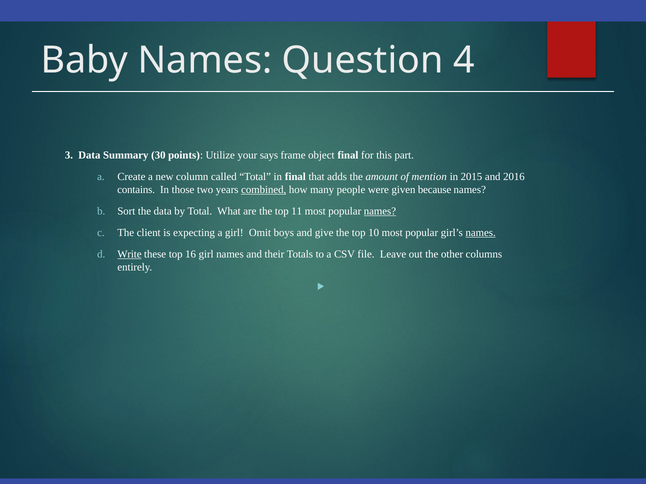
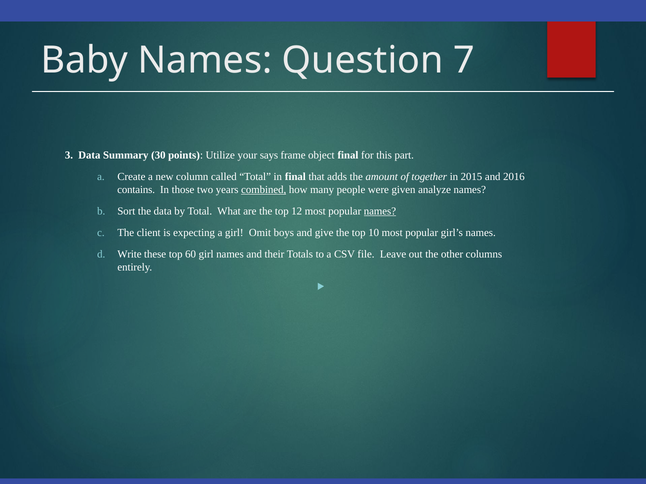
4: 4 -> 7 (464, 60)
mention: mention -> together (429, 177)
because: because -> analyze (435, 190)
11: 11 -> 12 (297, 211)
names underline: present -> none (481, 233)
Write underline: present -> none (129, 254)
16: 16 -> 60 (191, 254)
